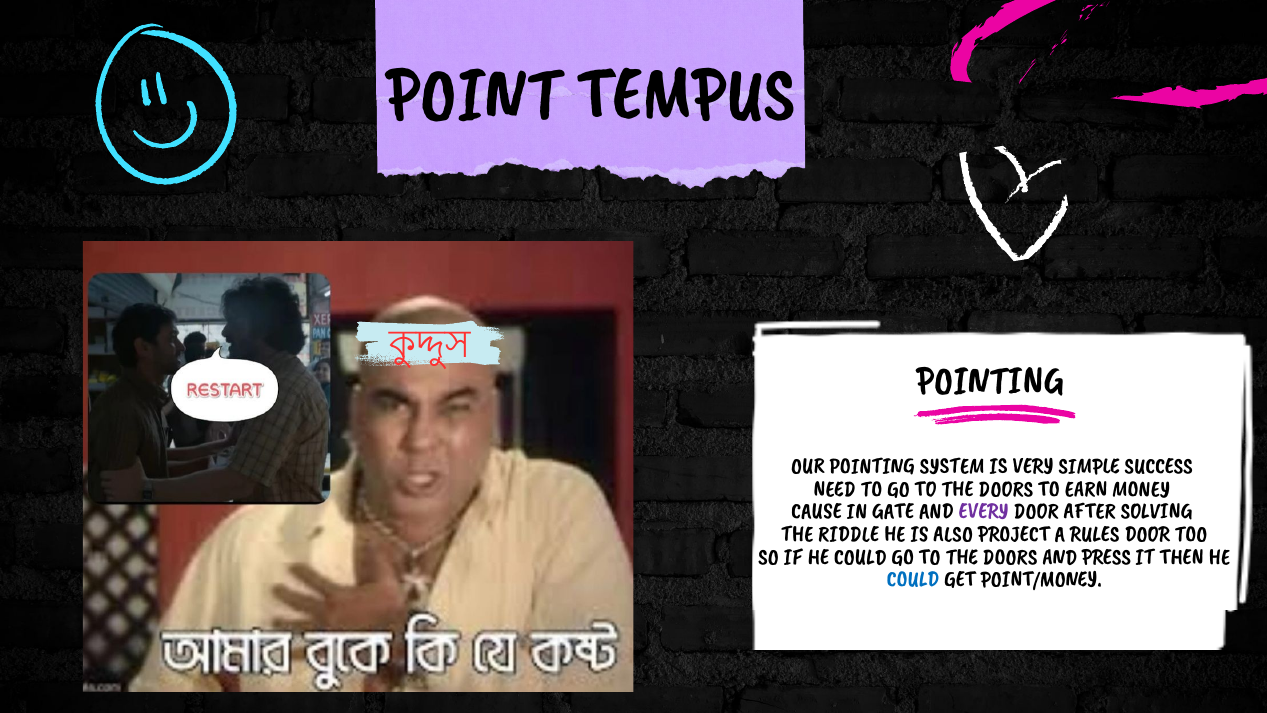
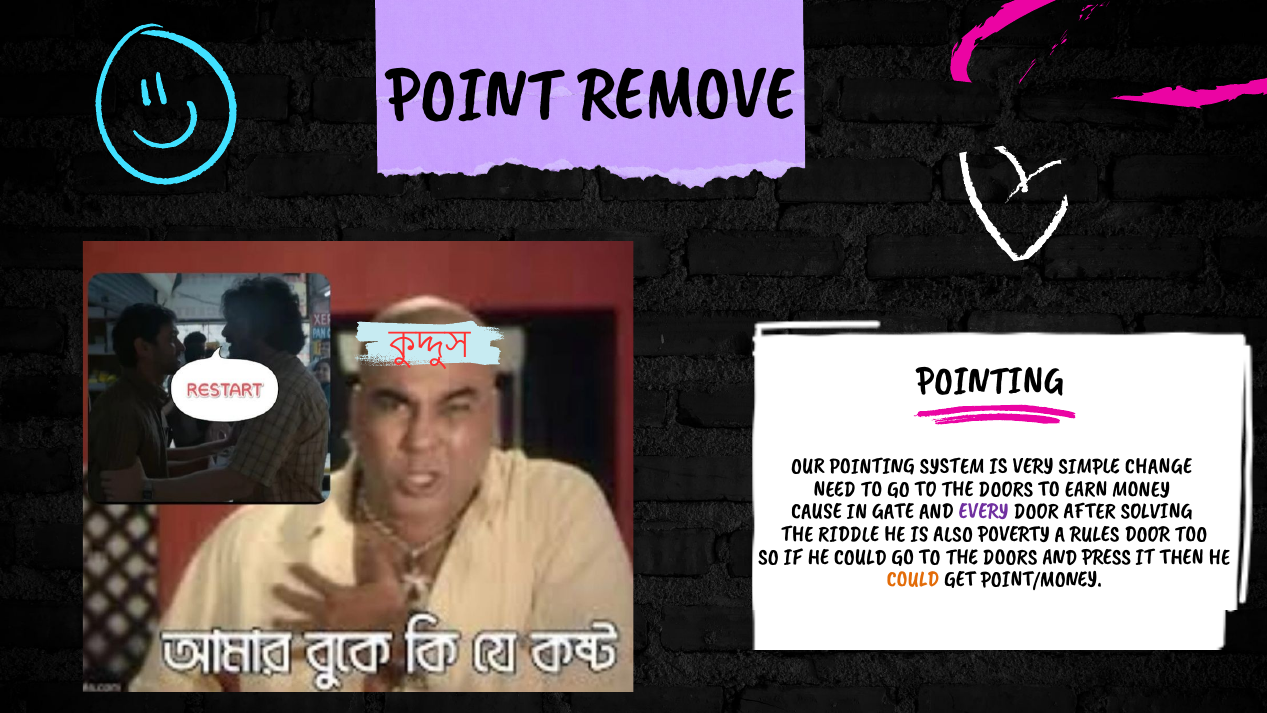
TEMPUS: TEMPUS -> REMOVE (687, 93)
SUCCESS: SUCCESS -> CHANGE (1159, 466)
PROJECT: PROJECT -> POVERTY (1014, 534)
COULD colour: blue -> orange (913, 579)
